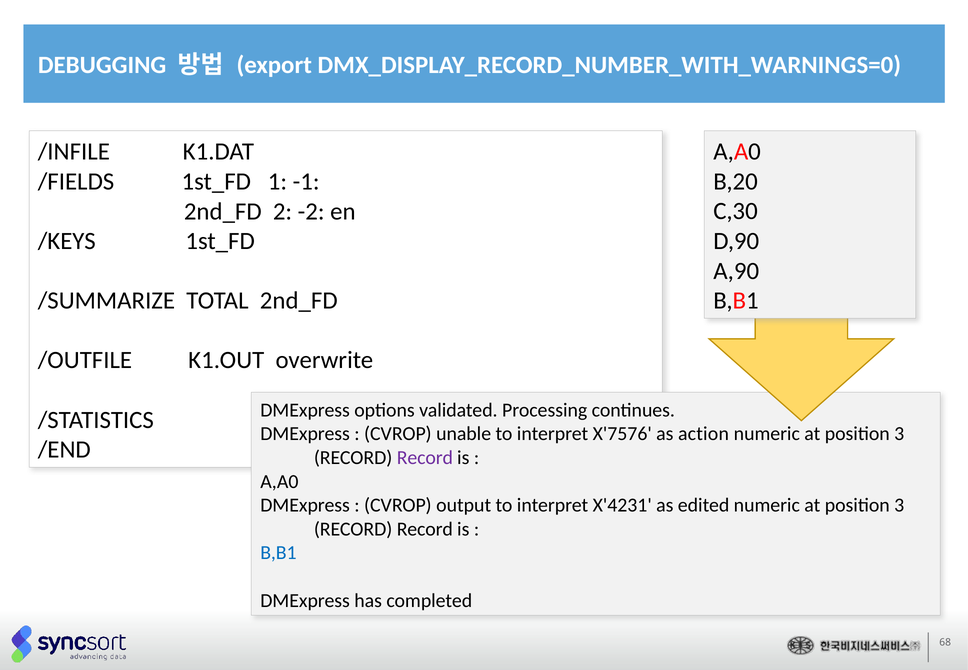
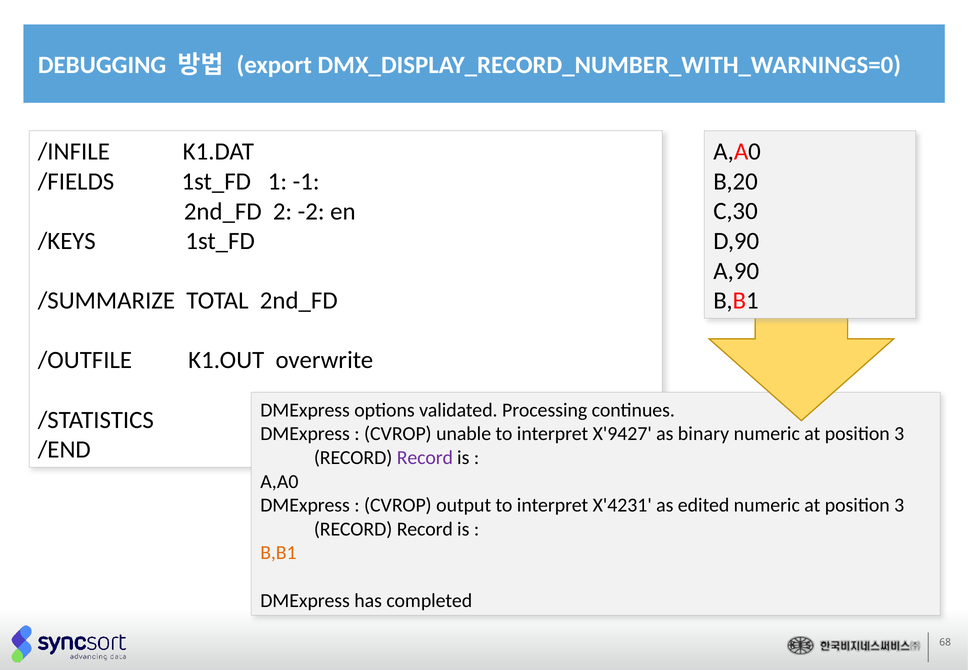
X'7576: X'7576 -> X'9427 (622, 434)
action: action -> binary (704, 434)
B,B1 colour: blue -> orange (278, 553)
